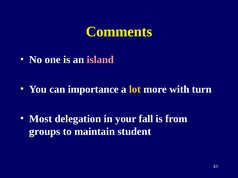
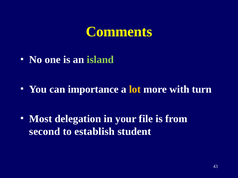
island colour: pink -> light green (100, 60)
fall: fall -> file (146, 119)
groups: groups -> second (45, 132)
maintain: maintain -> establish (95, 132)
